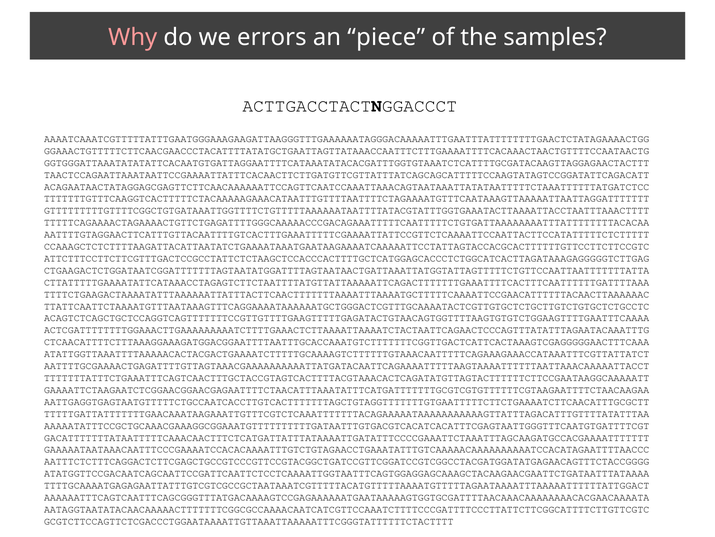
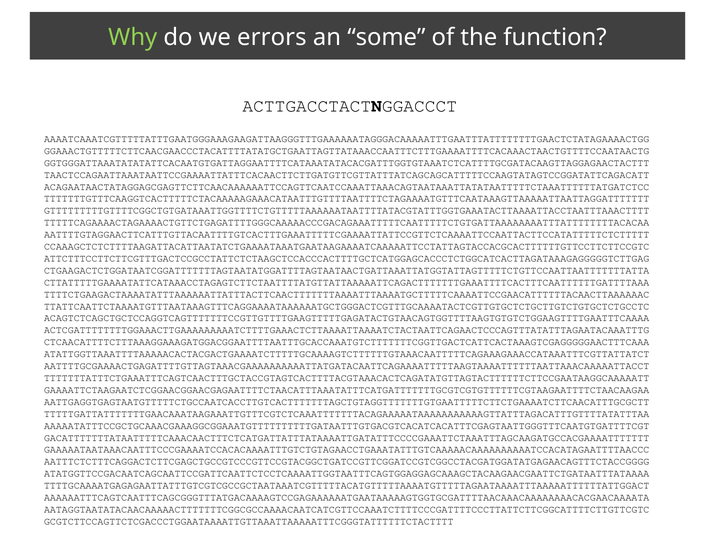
Why colour: pink -> light green (133, 37)
piece: piece -> some (386, 37)
samples: samples -> function (555, 37)
